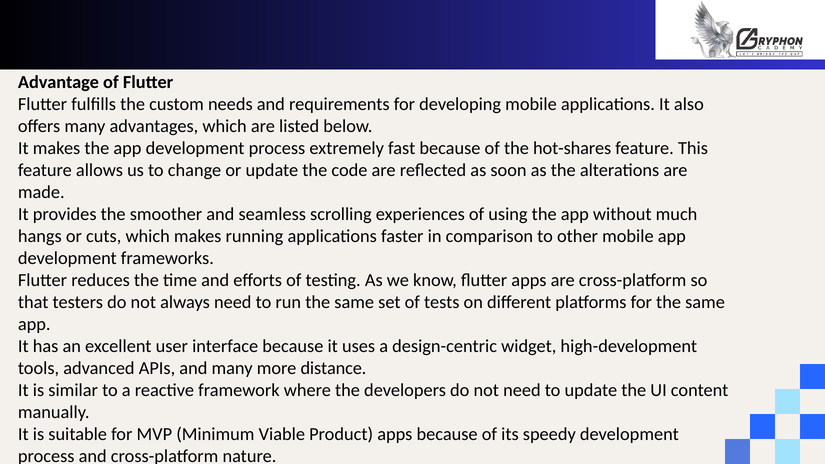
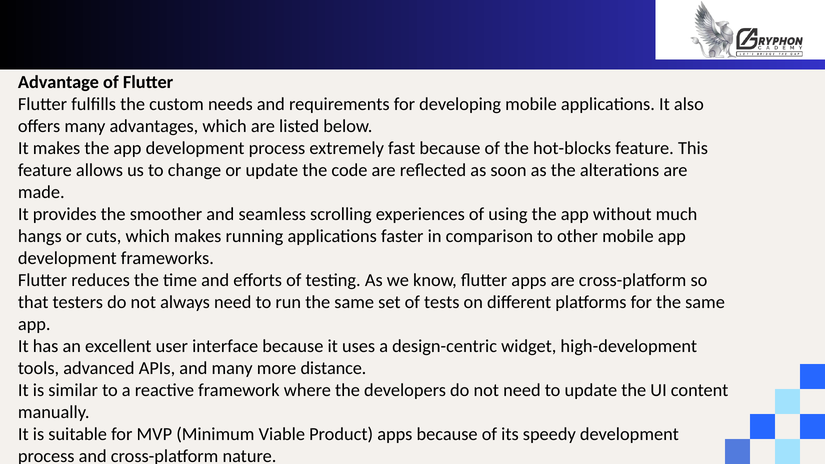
hot-shares: hot-shares -> hot-blocks (572, 148)
